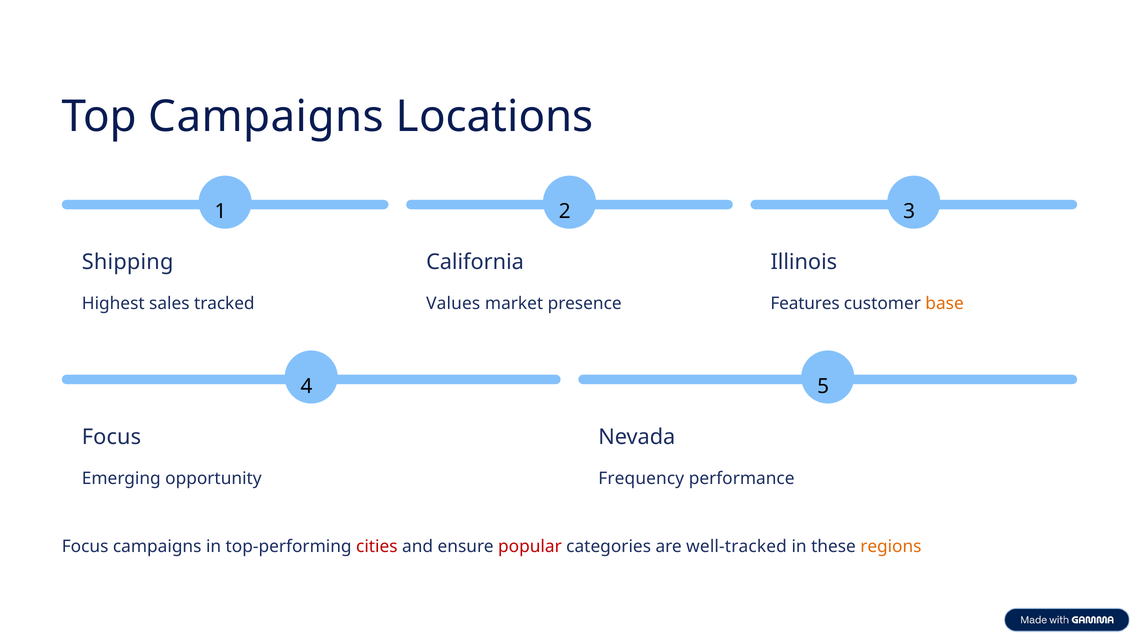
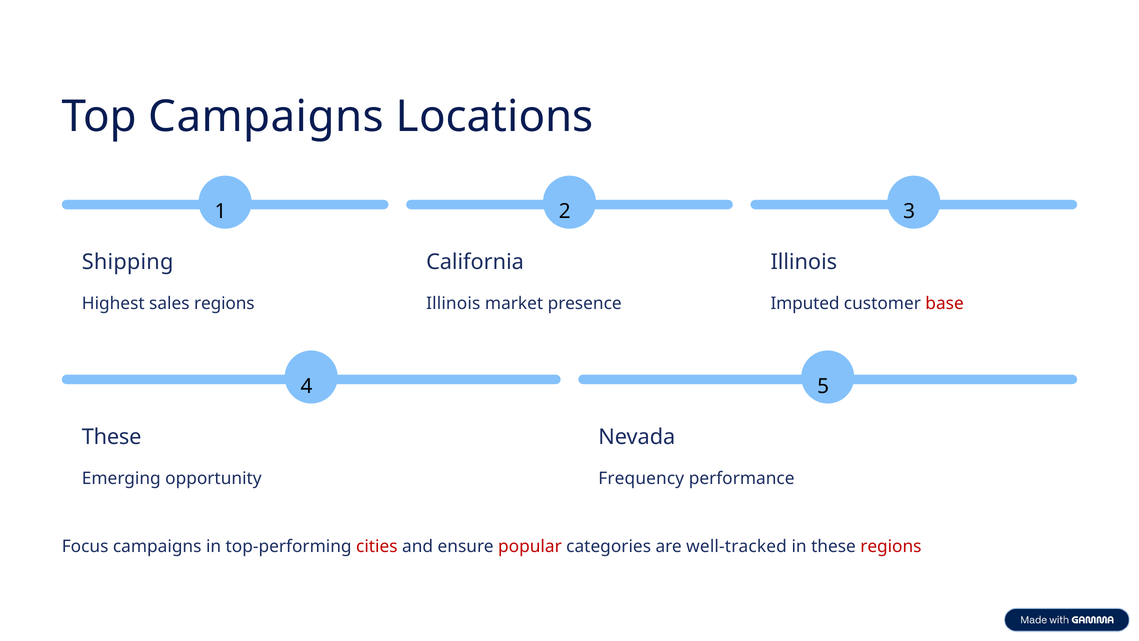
sales tracked: tracked -> regions (224, 303)
Values: Values -> Illinois (453, 303)
Features: Features -> Imputed (805, 303)
base colour: orange -> red (945, 303)
Focus: Focus -> These (112, 437)
regions colour: orange -> red (891, 546)
